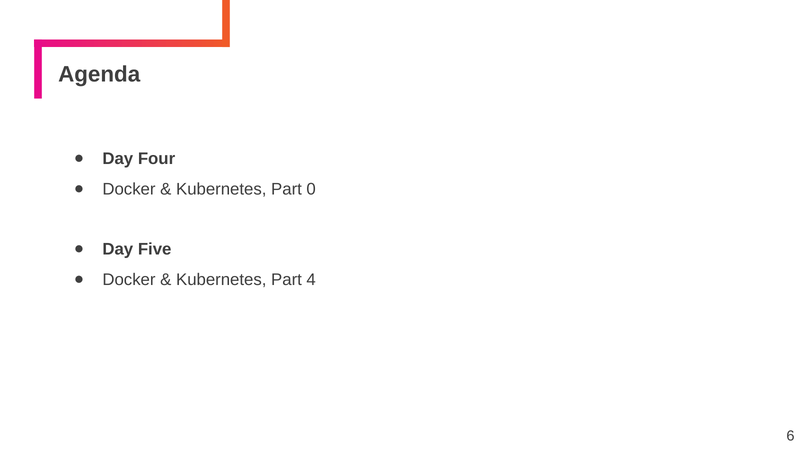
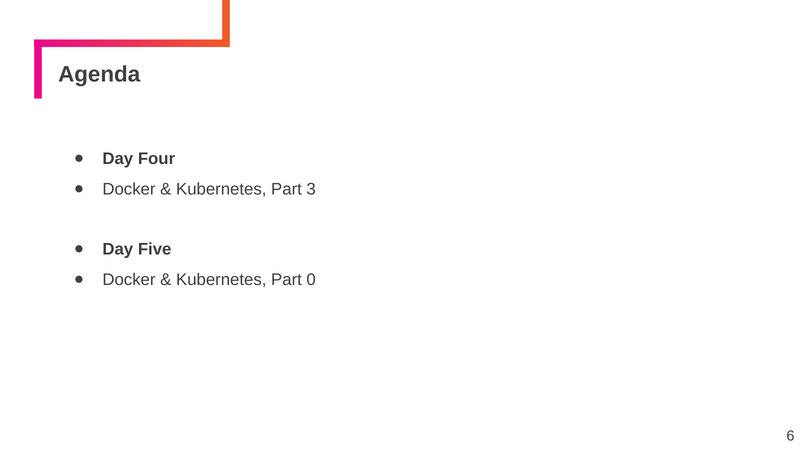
0: 0 -> 3 (311, 189)
4: 4 -> 0 (311, 280)
